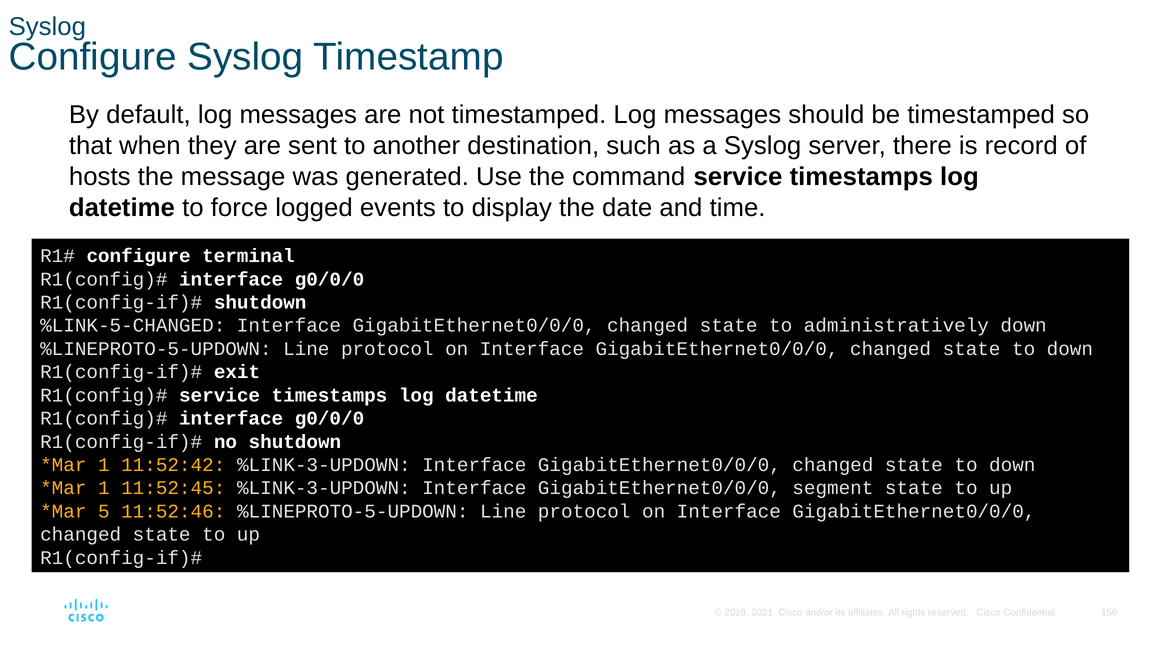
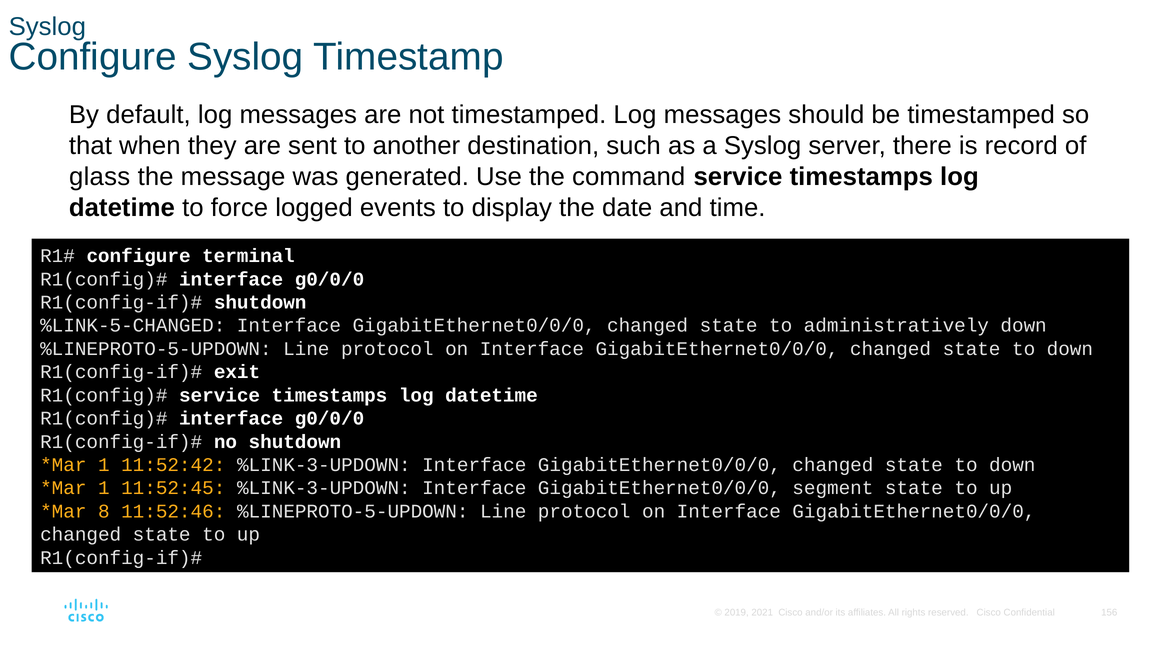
hosts: hosts -> glass (100, 177)
5: 5 -> 8 (104, 511)
